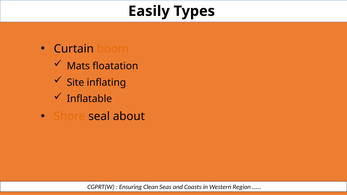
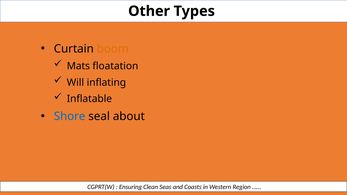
Easily: Easily -> Other (149, 11)
Site: Site -> Will (75, 83)
Shore colour: orange -> blue (70, 116)
